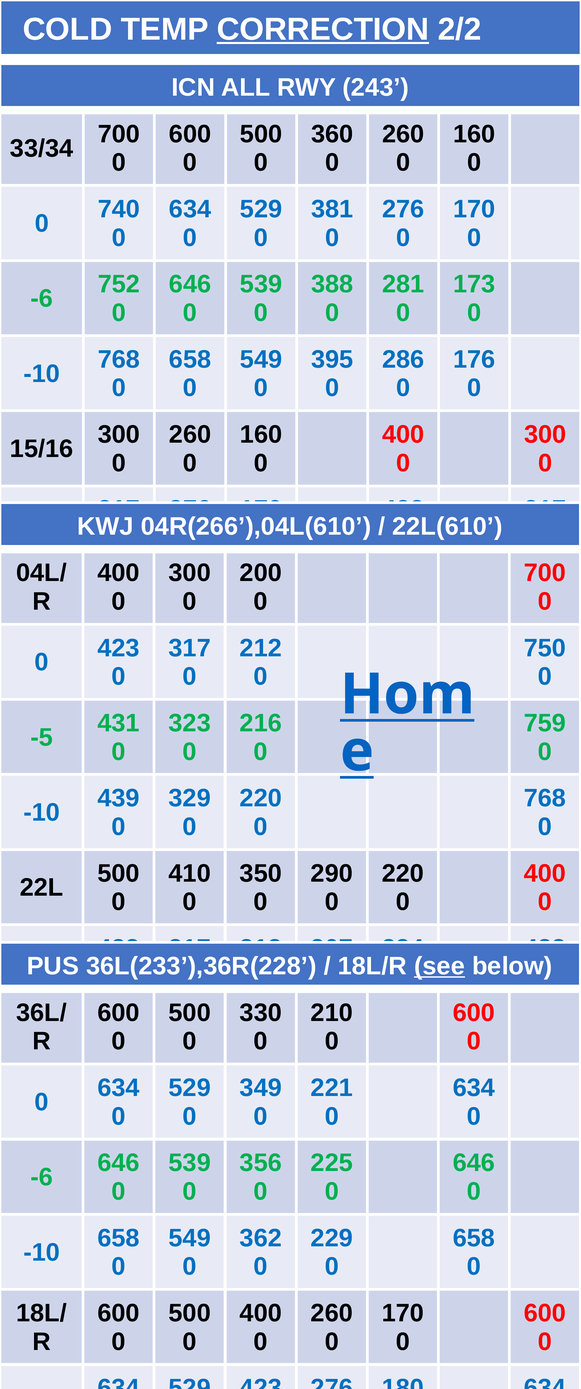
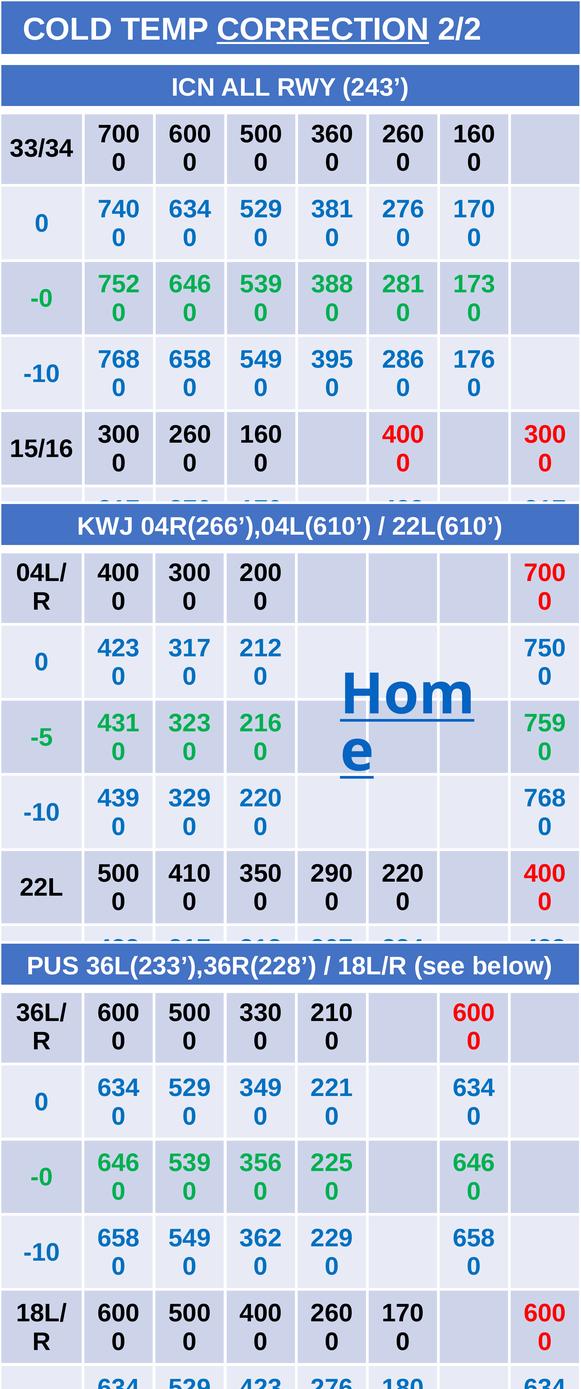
-6: -6 -> -0 (42, 299)
see underline: present -> none (439, 967)
-6: -6 -> -0 (42, 1178)
